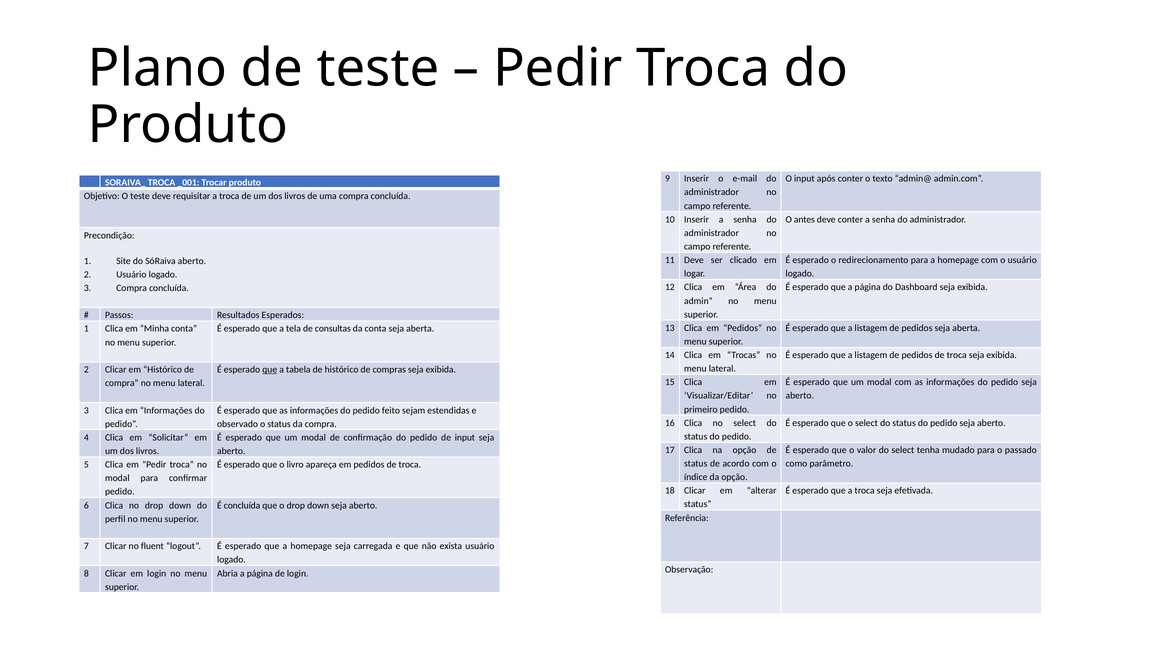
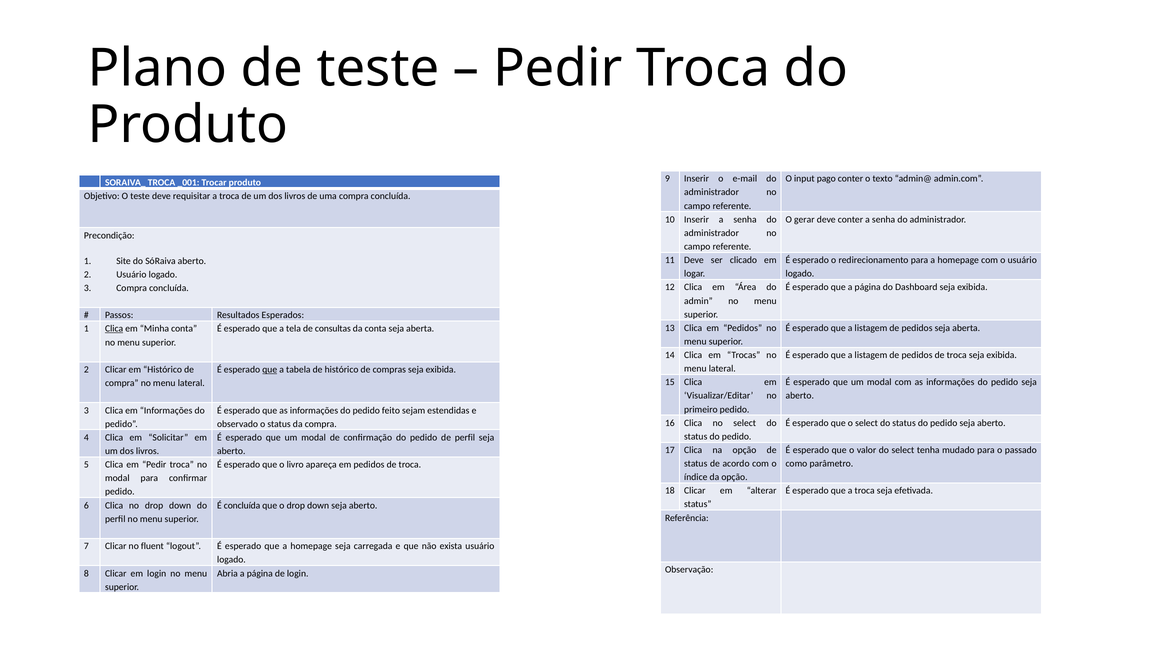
após: após -> pago (826, 179)
antes: antes -> gerar (804, 219)
Clica underline: none -> present (114, 329)
de input: input -> perfil (465, 437)
